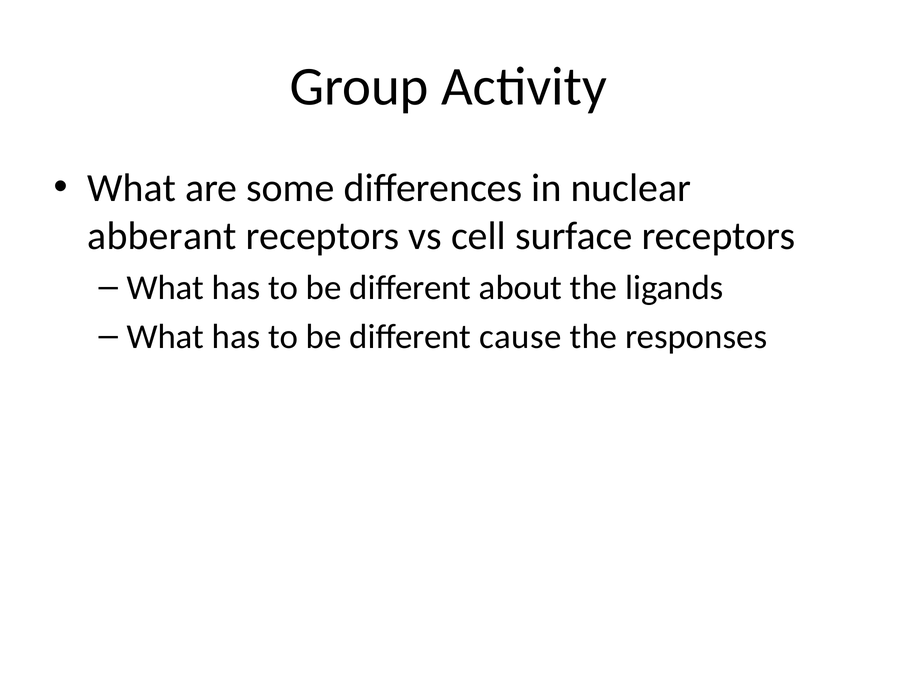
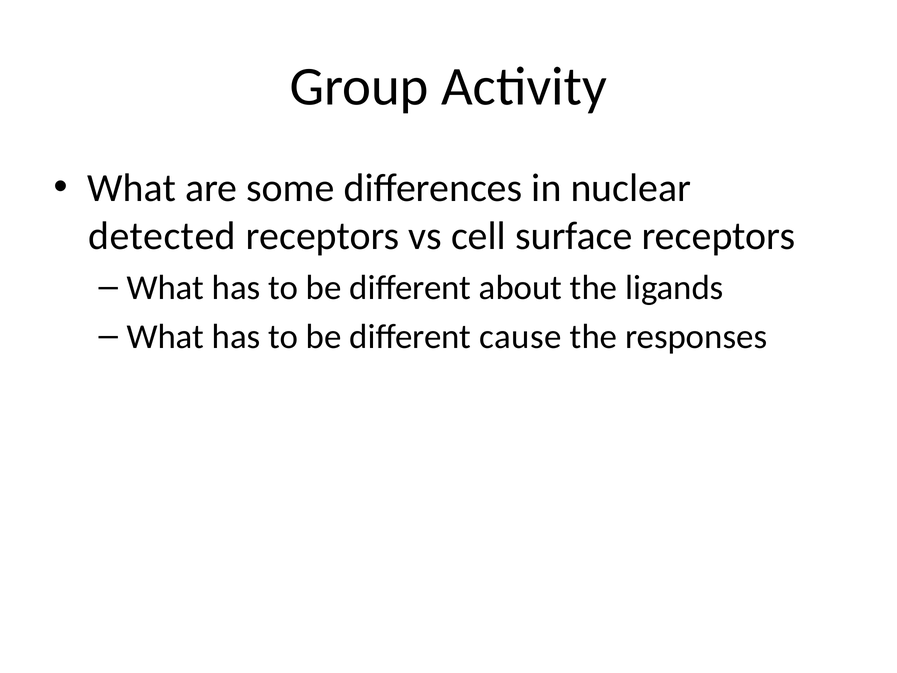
abberant: abberant -> detected (162, 236)
